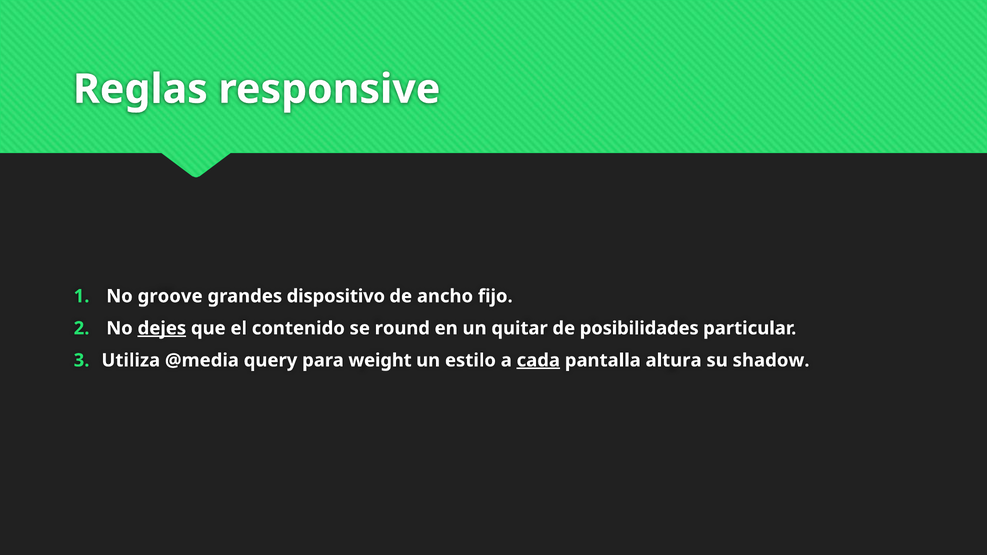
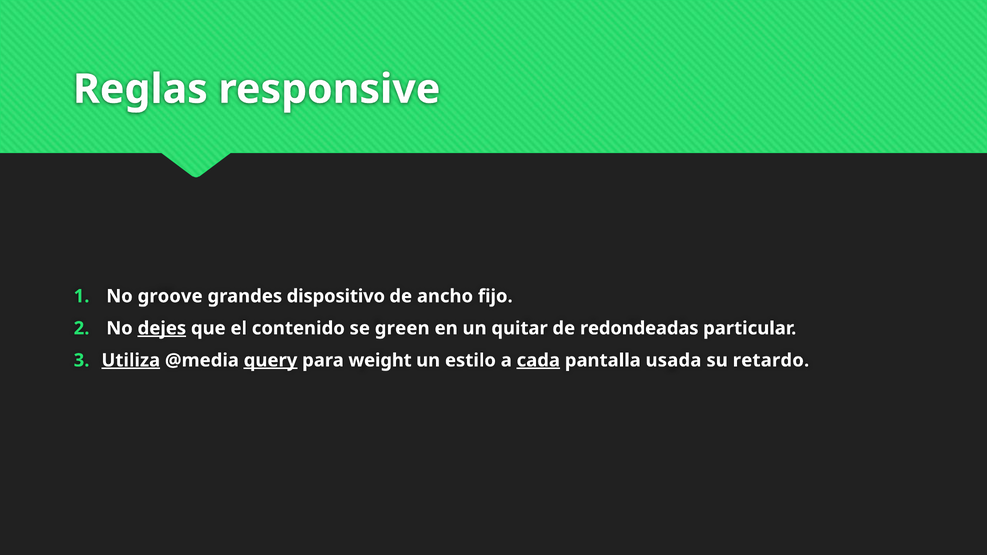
round: round -> green (402, 328)
posibilidades: posibilidades -> redondeadas (639, 328)
Utiliza underline: none -> present (131, 360)
query underline: none -> present (271, 360)
altura: altura -> usada (673, 360)
shadow: shadow -> retardo (771, 360)
